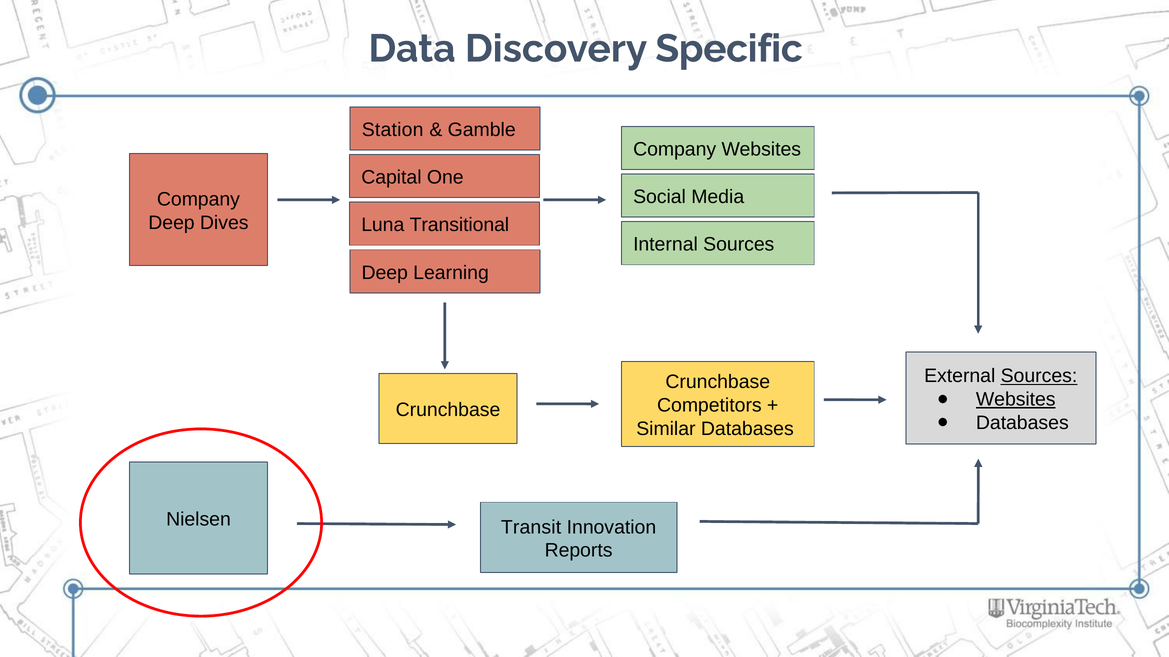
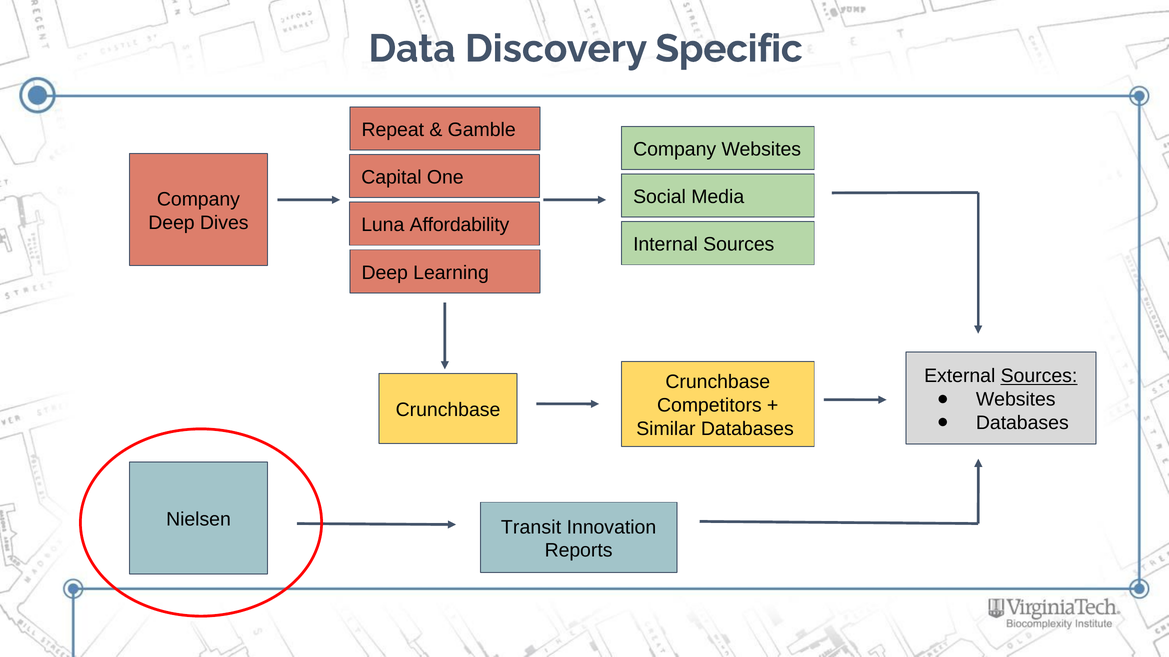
Station: Station -> Repeat (393, 130)
Transitional: Transitional -> Affordability (459, 225)
Websites underline: present -> none (1016, 400)
